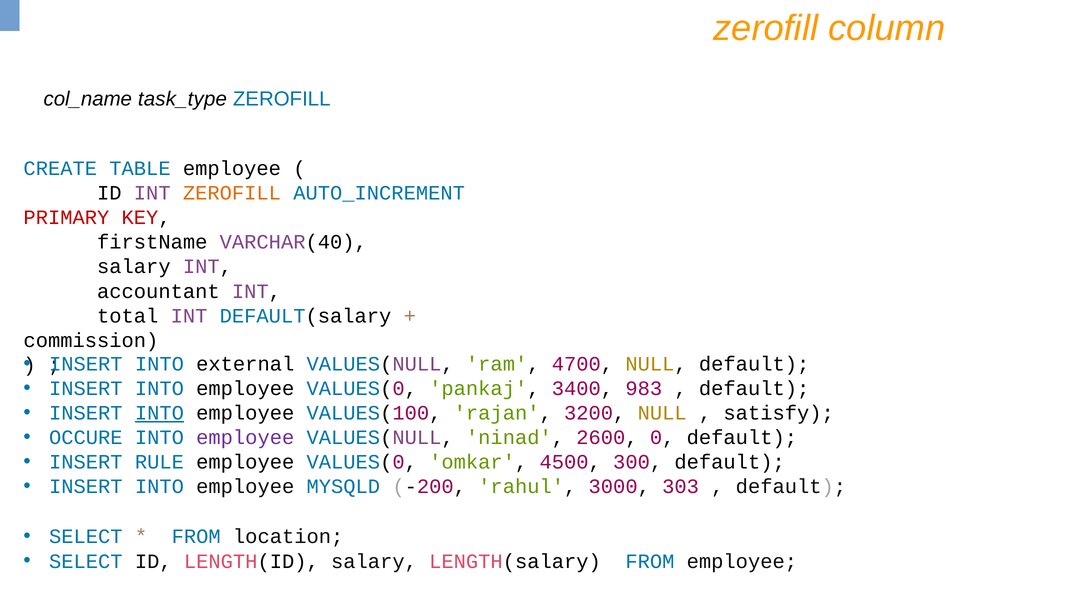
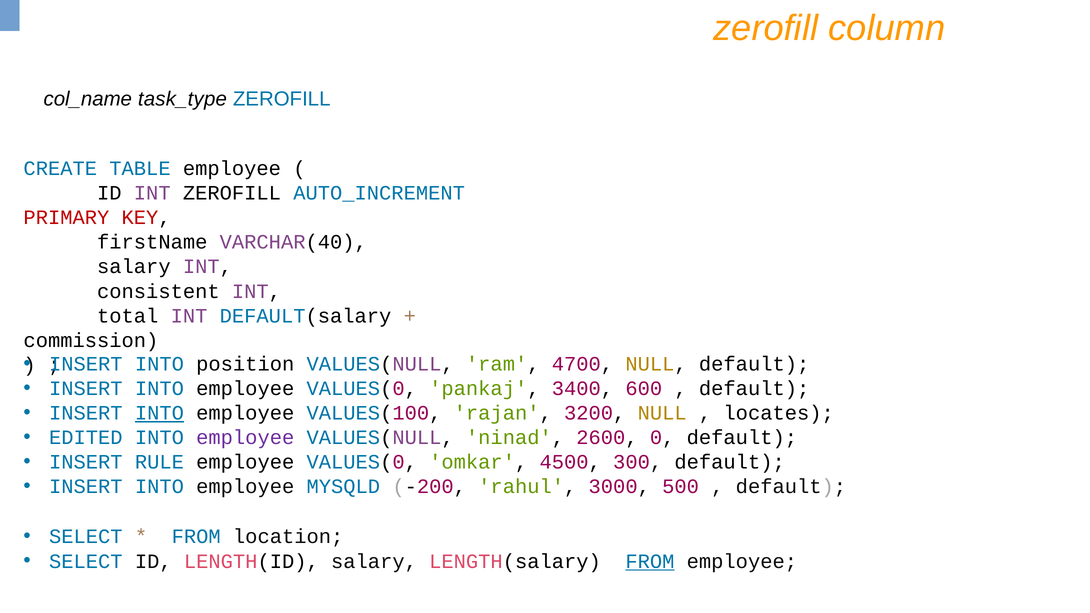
ZEROFILL colour: orange -> black (232, 193)
accountant: accountant -> consistent (158, 291)
external: external -> position (245, 364)
983: 983 -> 600 (644, 389)
satisfy: satisfy -> locates (779, 413)
OCCURE: OCCURE -> EDITED (86, 438)
303: 303 -> 500 (681, 487)
FROM underline: none -> present (650, 561)
